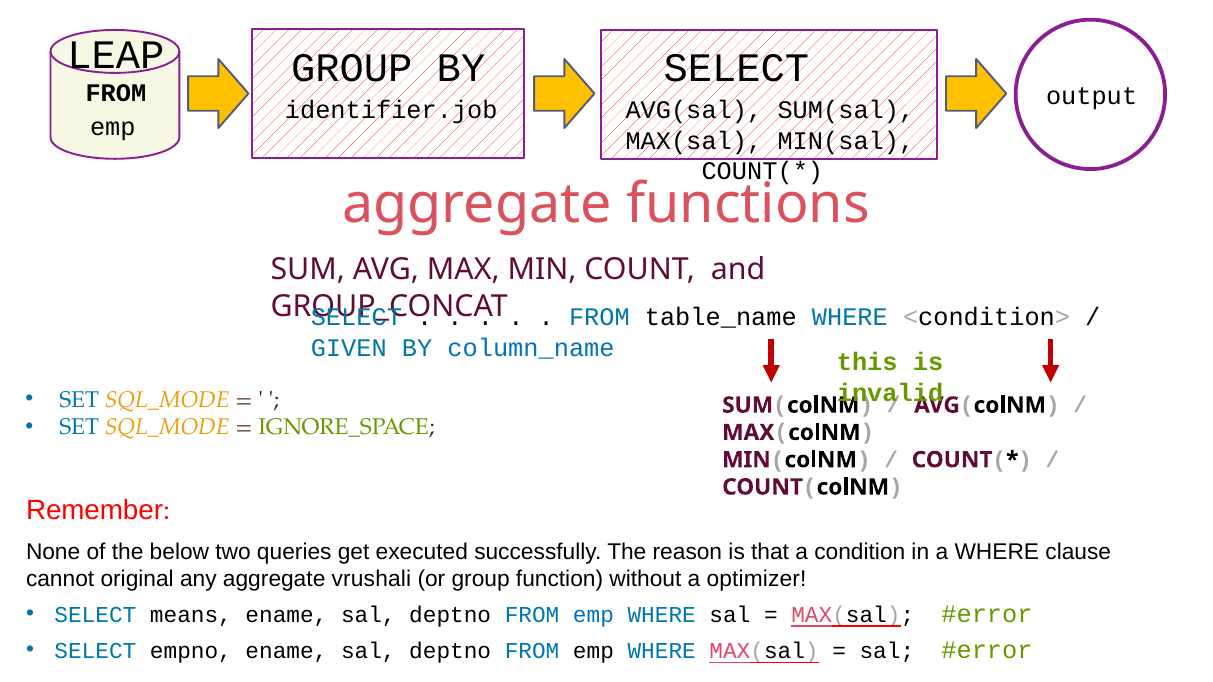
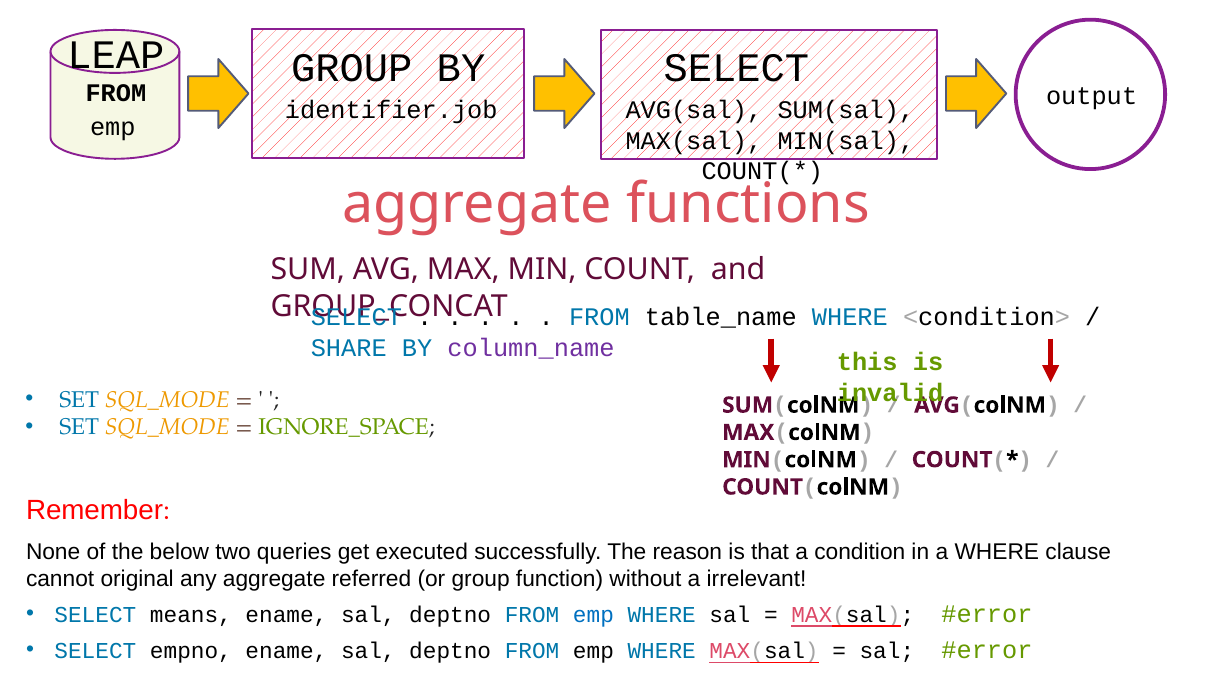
GIVEN: GIVEN -> SHARE (349, 348)
column_name colour: blue -> purple (531, 348)
vrushali: vrushali -> referred (371, 579)
optimizer: optimizer -> irrelevant (757, 579)
